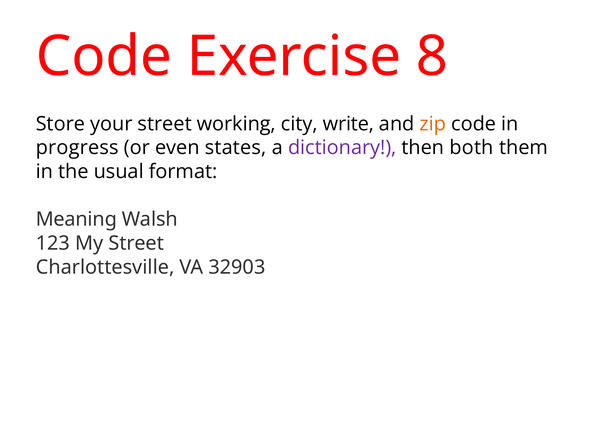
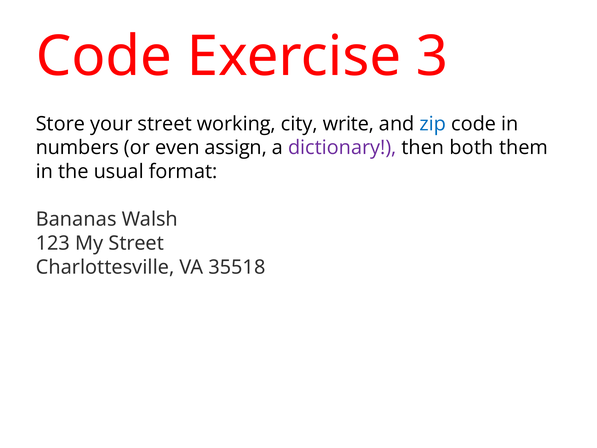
8: 8 -> 3 (432, 57)
zip colour: orange -> blue (433, 124)
progress: progress -> numbers (77, 148)
states: states -> assign (236, 148)
Meaning: Meaning -> Bananas (76, 219)
32903: 32903 -> 35518 (237, 267)
